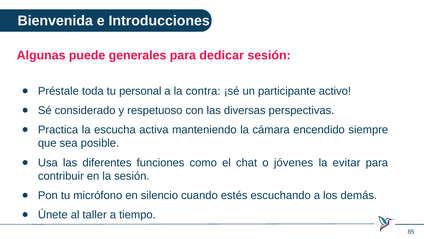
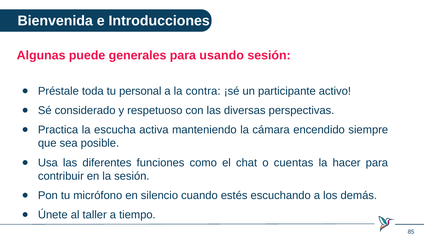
dedicar: dedicar -> usando (222, 55)
jóvenes: jóvenes -> cuentas (294, 162)
evitar: evitar -> hacer (347, 162)
